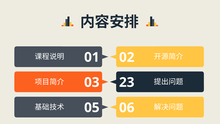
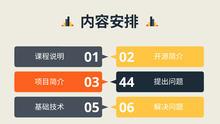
23: 23 -> 44 (127, 82)
